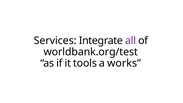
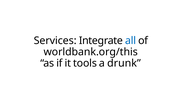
all colour: purple -> blue (131, 41)
worldbank.org/test: worldbank.org/test -> worldbank.org/this (91, 52)
works: works -> drunk (124, 63)
